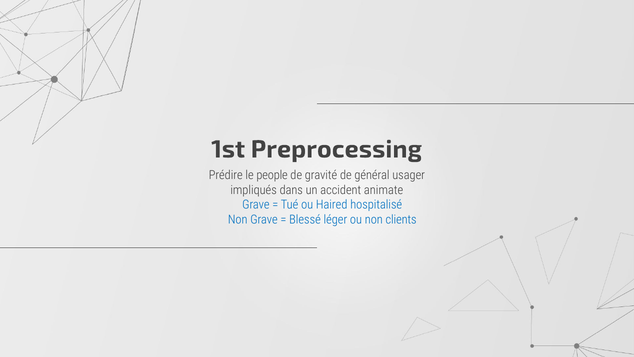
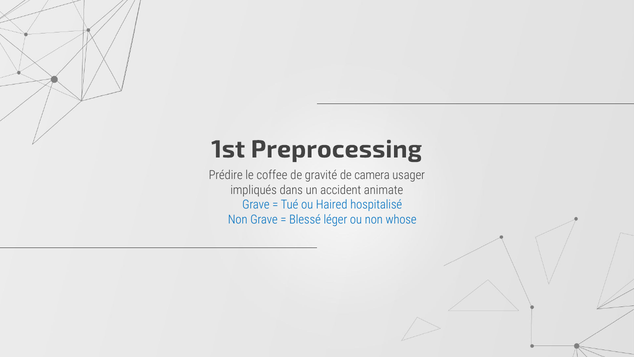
people: people -> coffee (272, 175)
général: général -> camera (372, 175)
clients: clients -> whose (401, 219)
